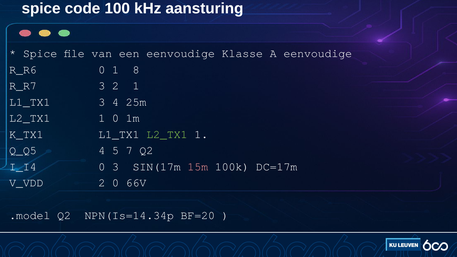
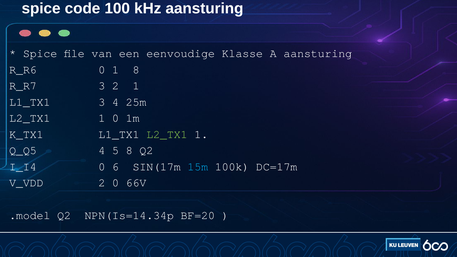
A eenvoudige: eenvoudige -> aansturing (318, 53)
5 7: 7 -> 8 (129, 151)
0 3: 3 -> 6 (115, 167)
15m colour: pink -> light blue (198, 167)
